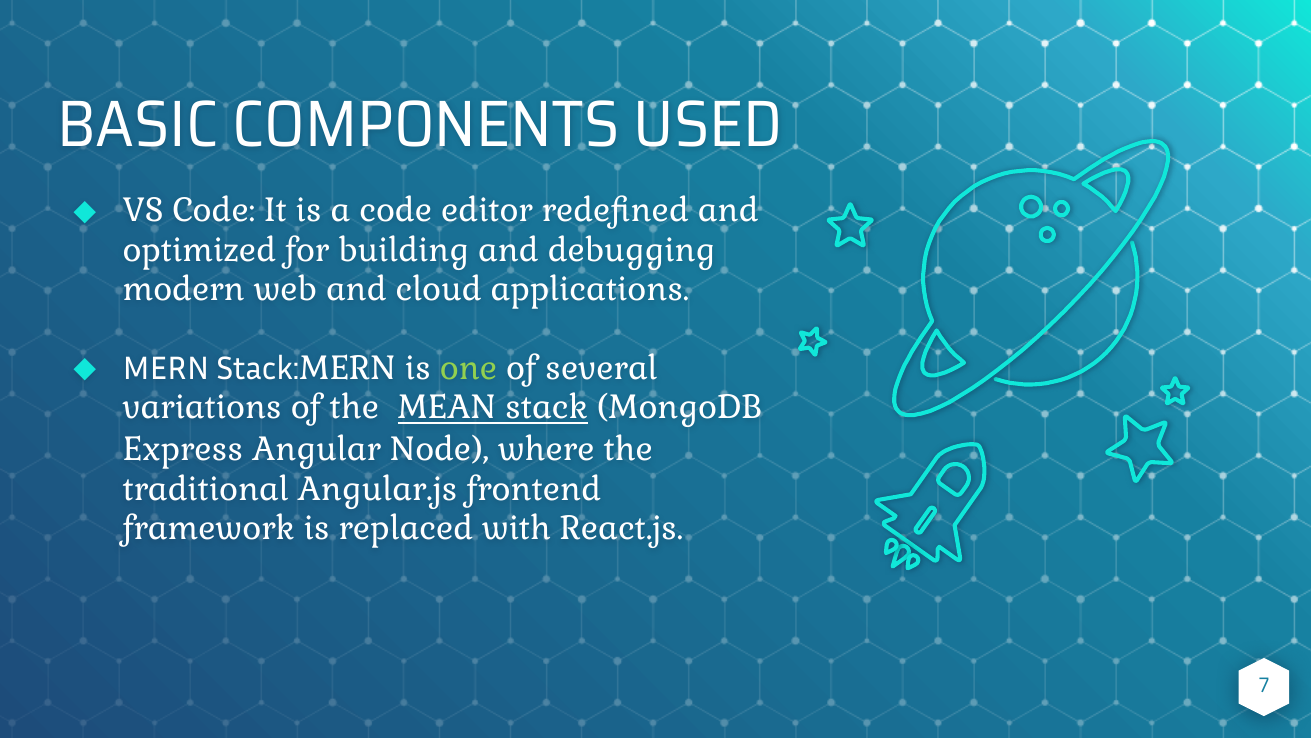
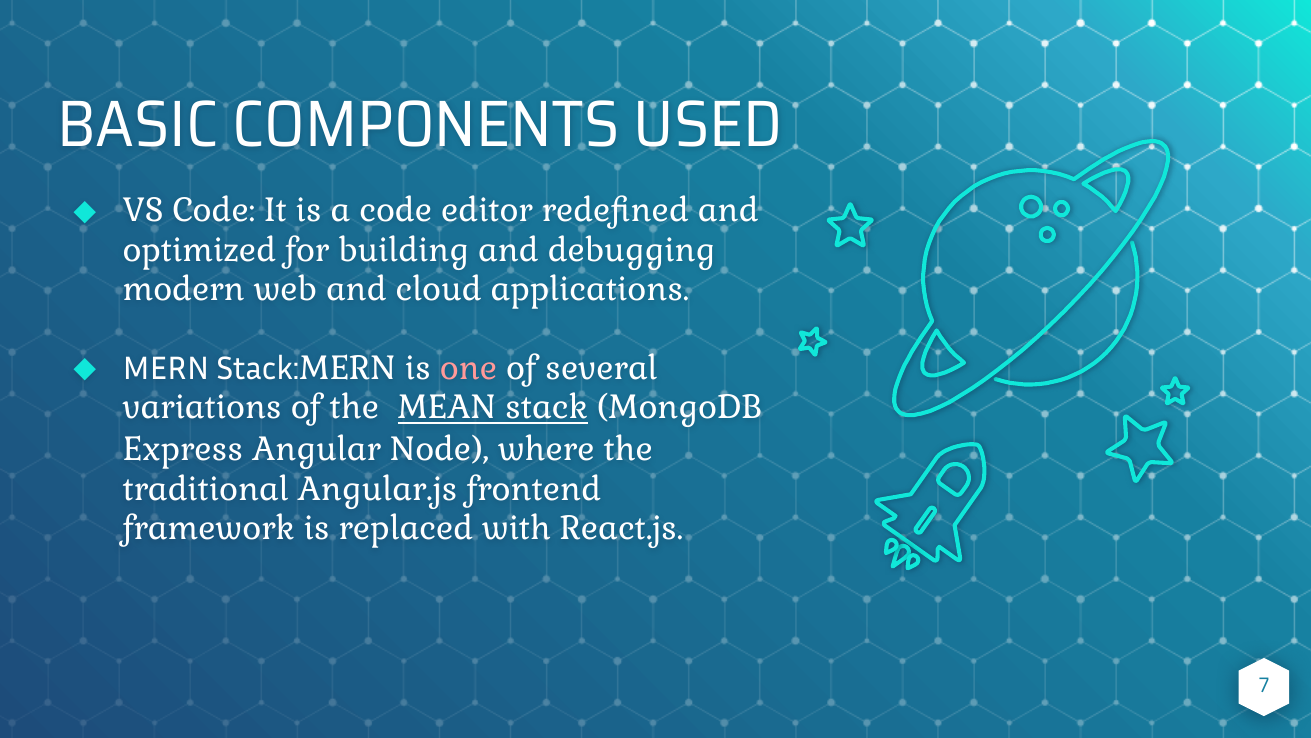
one colour: light green -> pink (469, 368)
